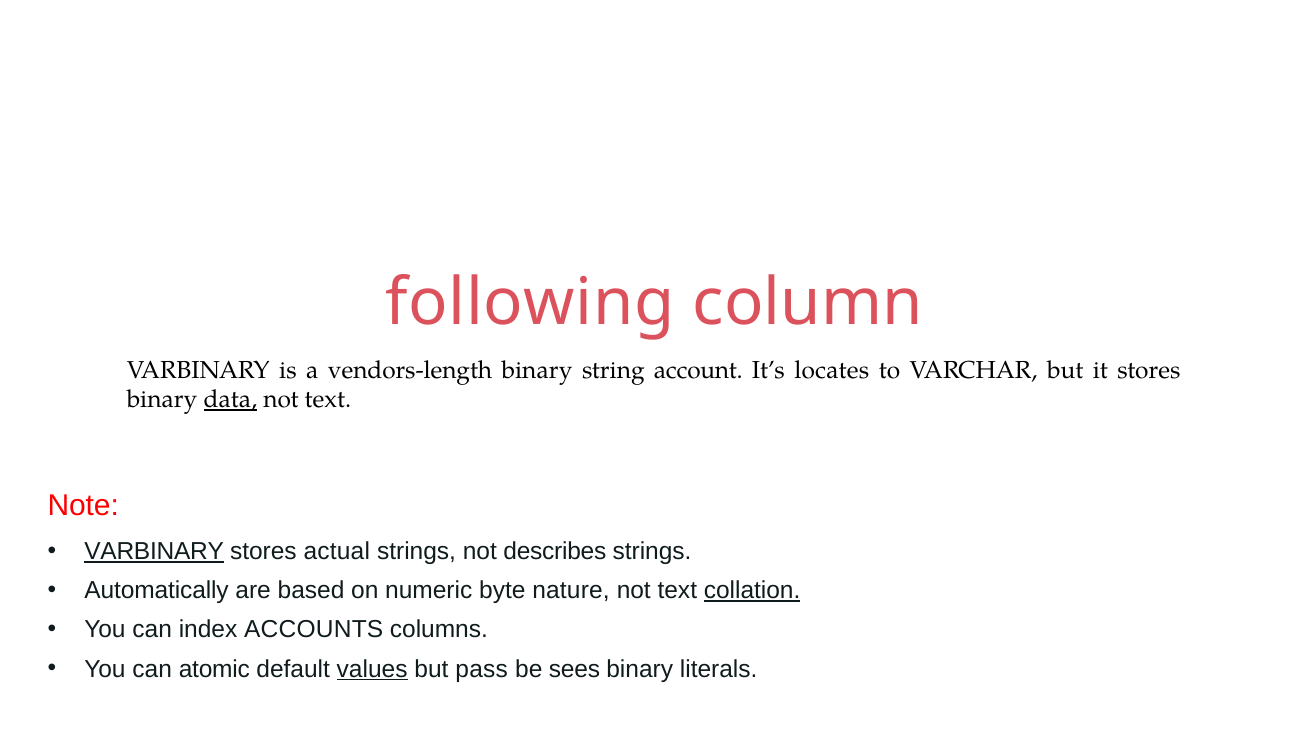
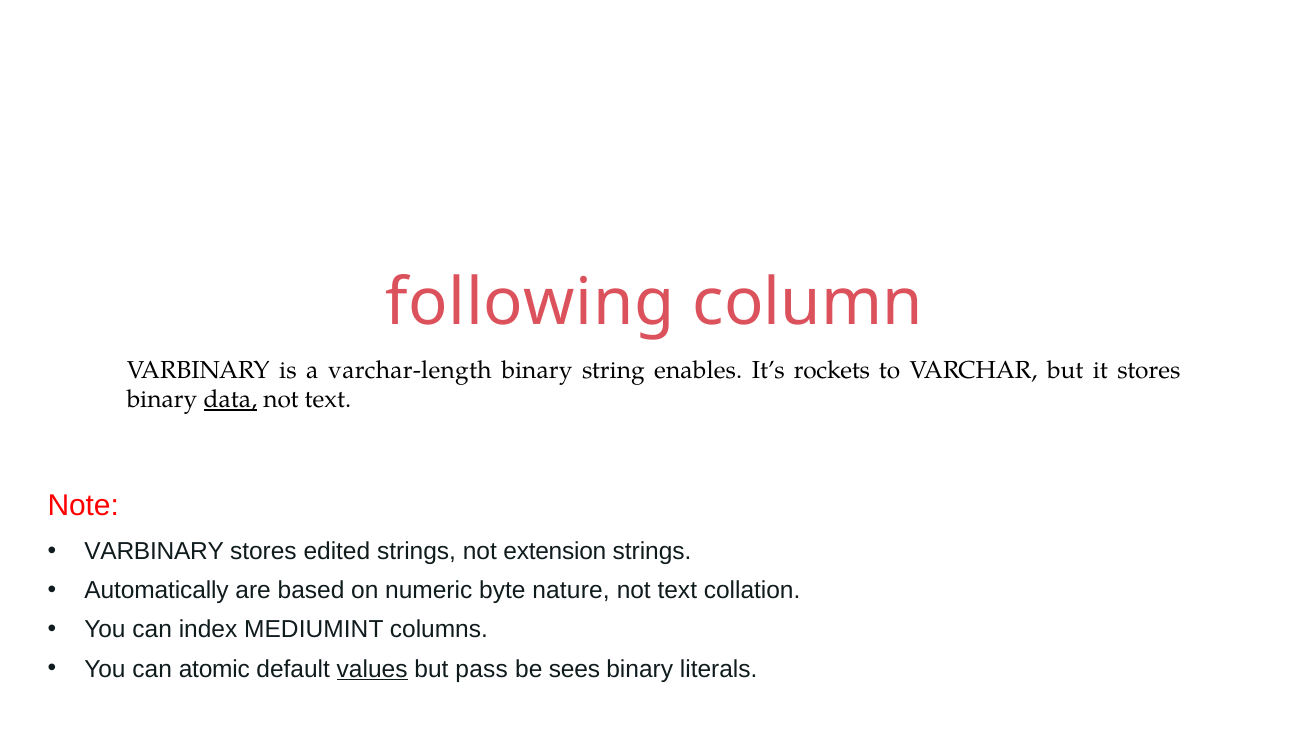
vendors-length: vendors-length -> varchar-length (410, 370)
account: account -> enables (698, 370)
locates: locates -> rockets (832, 370)
VARBINARY underline: present -> none (154, 551)
actual: actual -> edited (337, 551)
describes: describes -> extension (555, 551)
collation underline: present -> none (752, 590)
ACCOUNTS: ACCOUNTS -> MEDIUMINT (314, 630)
